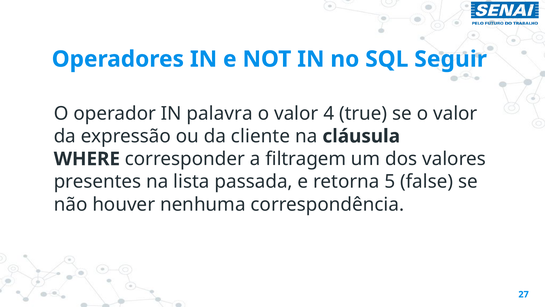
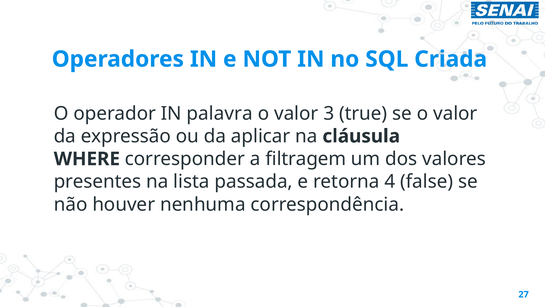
Seguir: Seguir -> Criada (451, 59)
4: 4 -> 3 (329, 113)
cliente: cliente -> aplicar (261, 136)
5: 5 -> 4 (390, 181)
